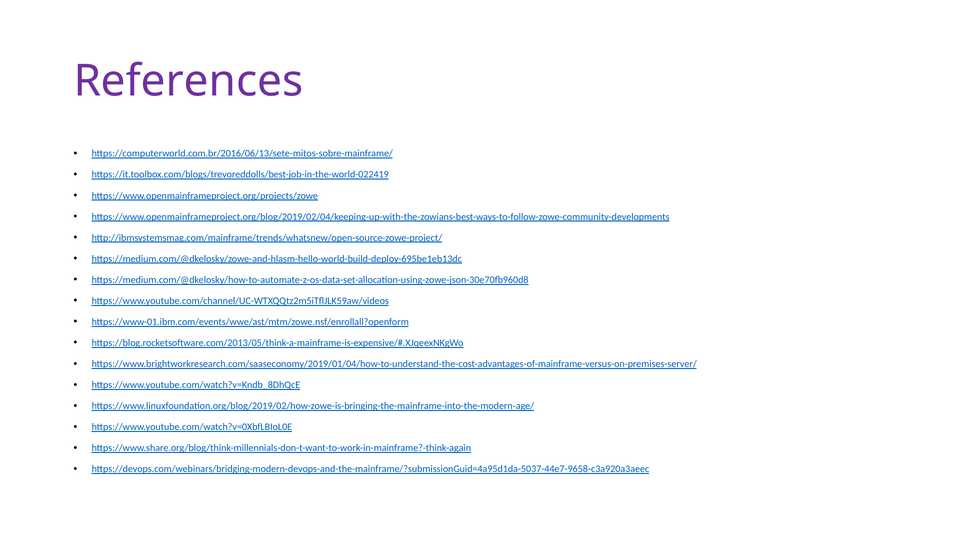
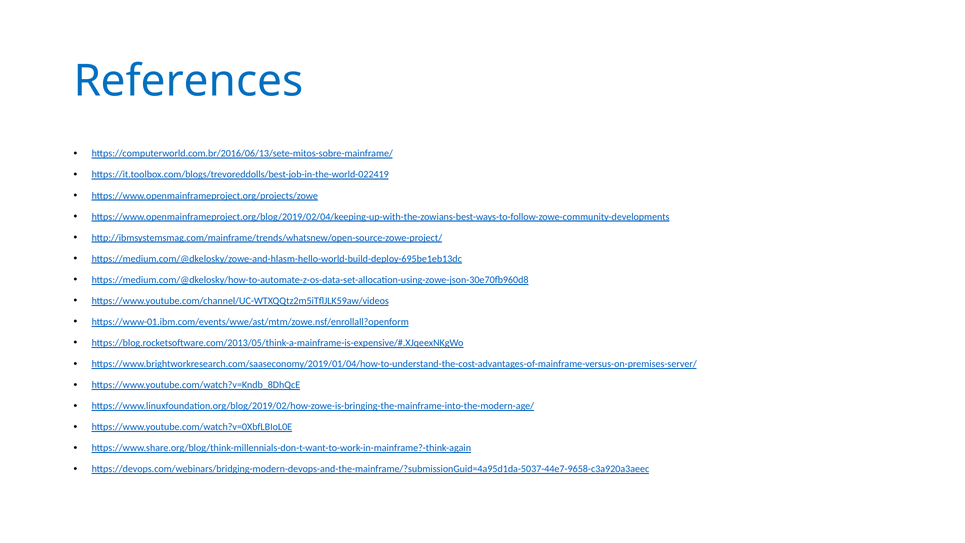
References colour: purple -> blue (188, 81)
